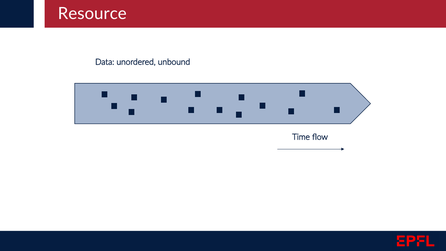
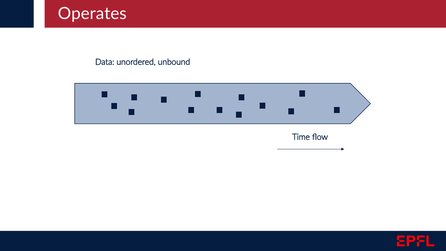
Resource: Resource -> Operates (92, 14)
